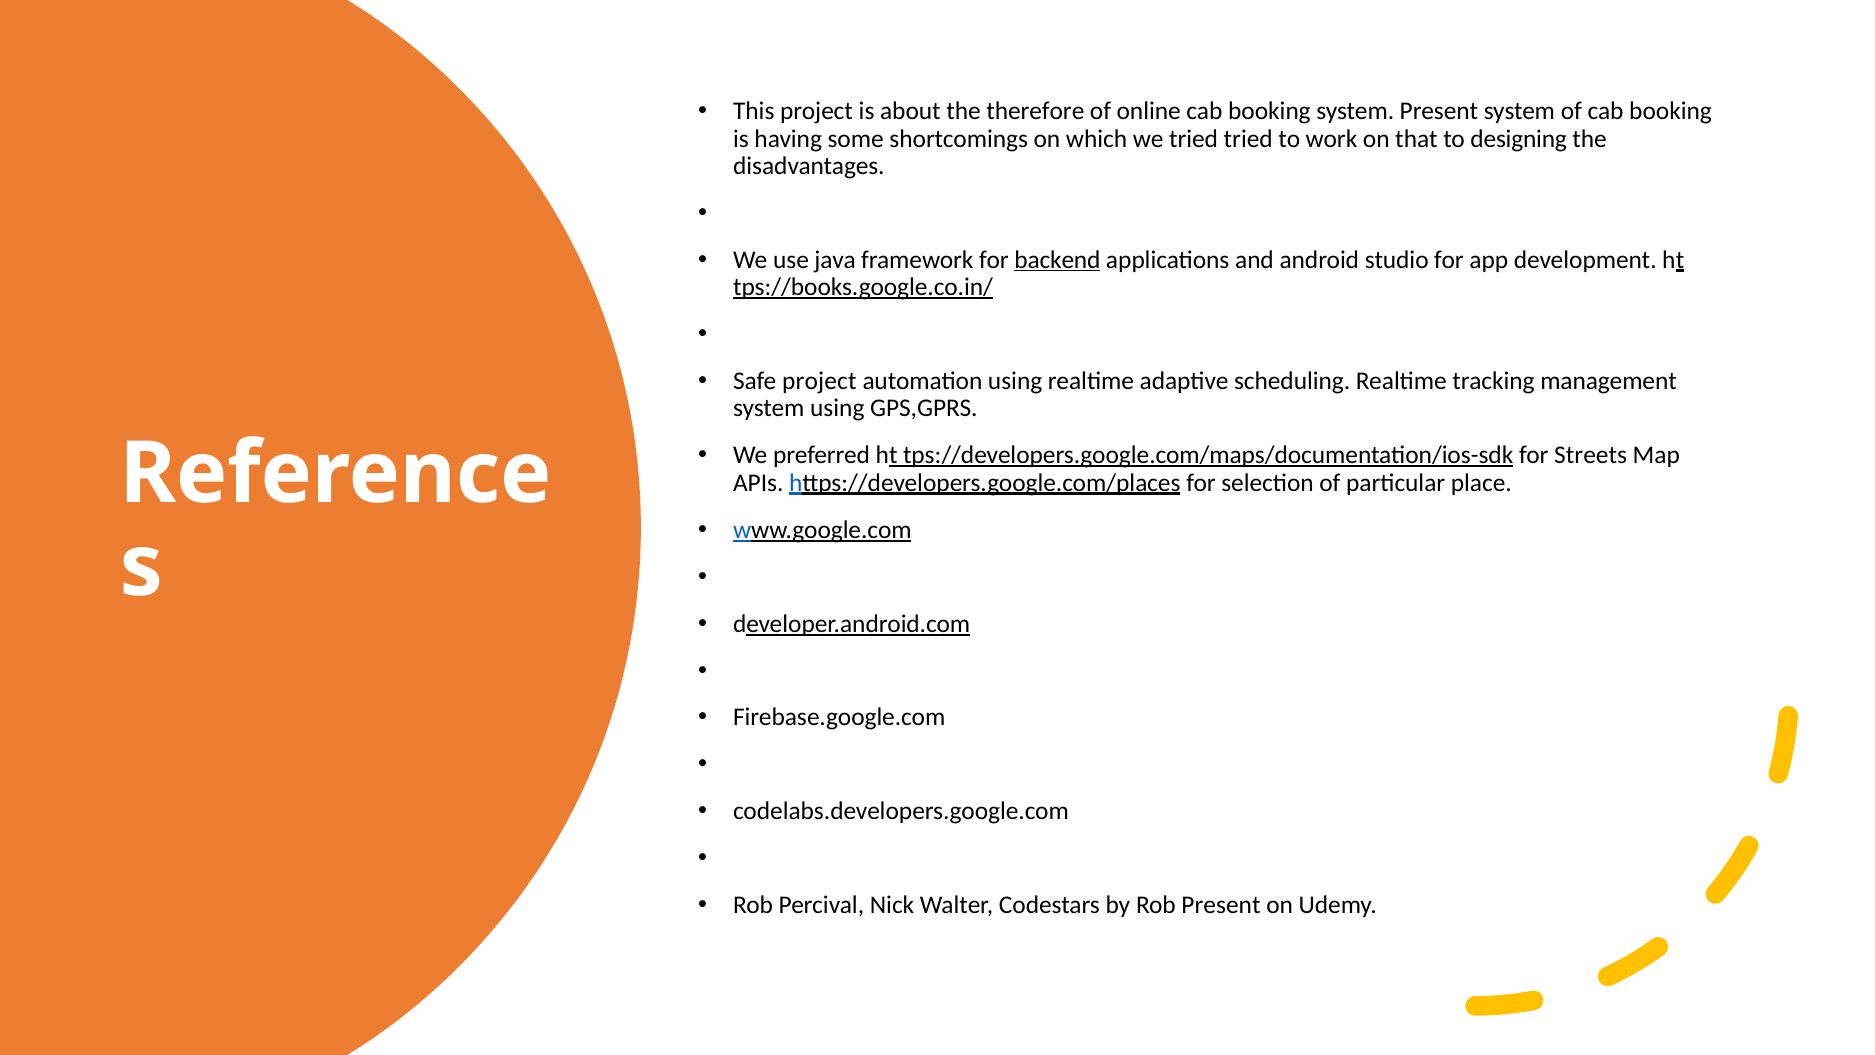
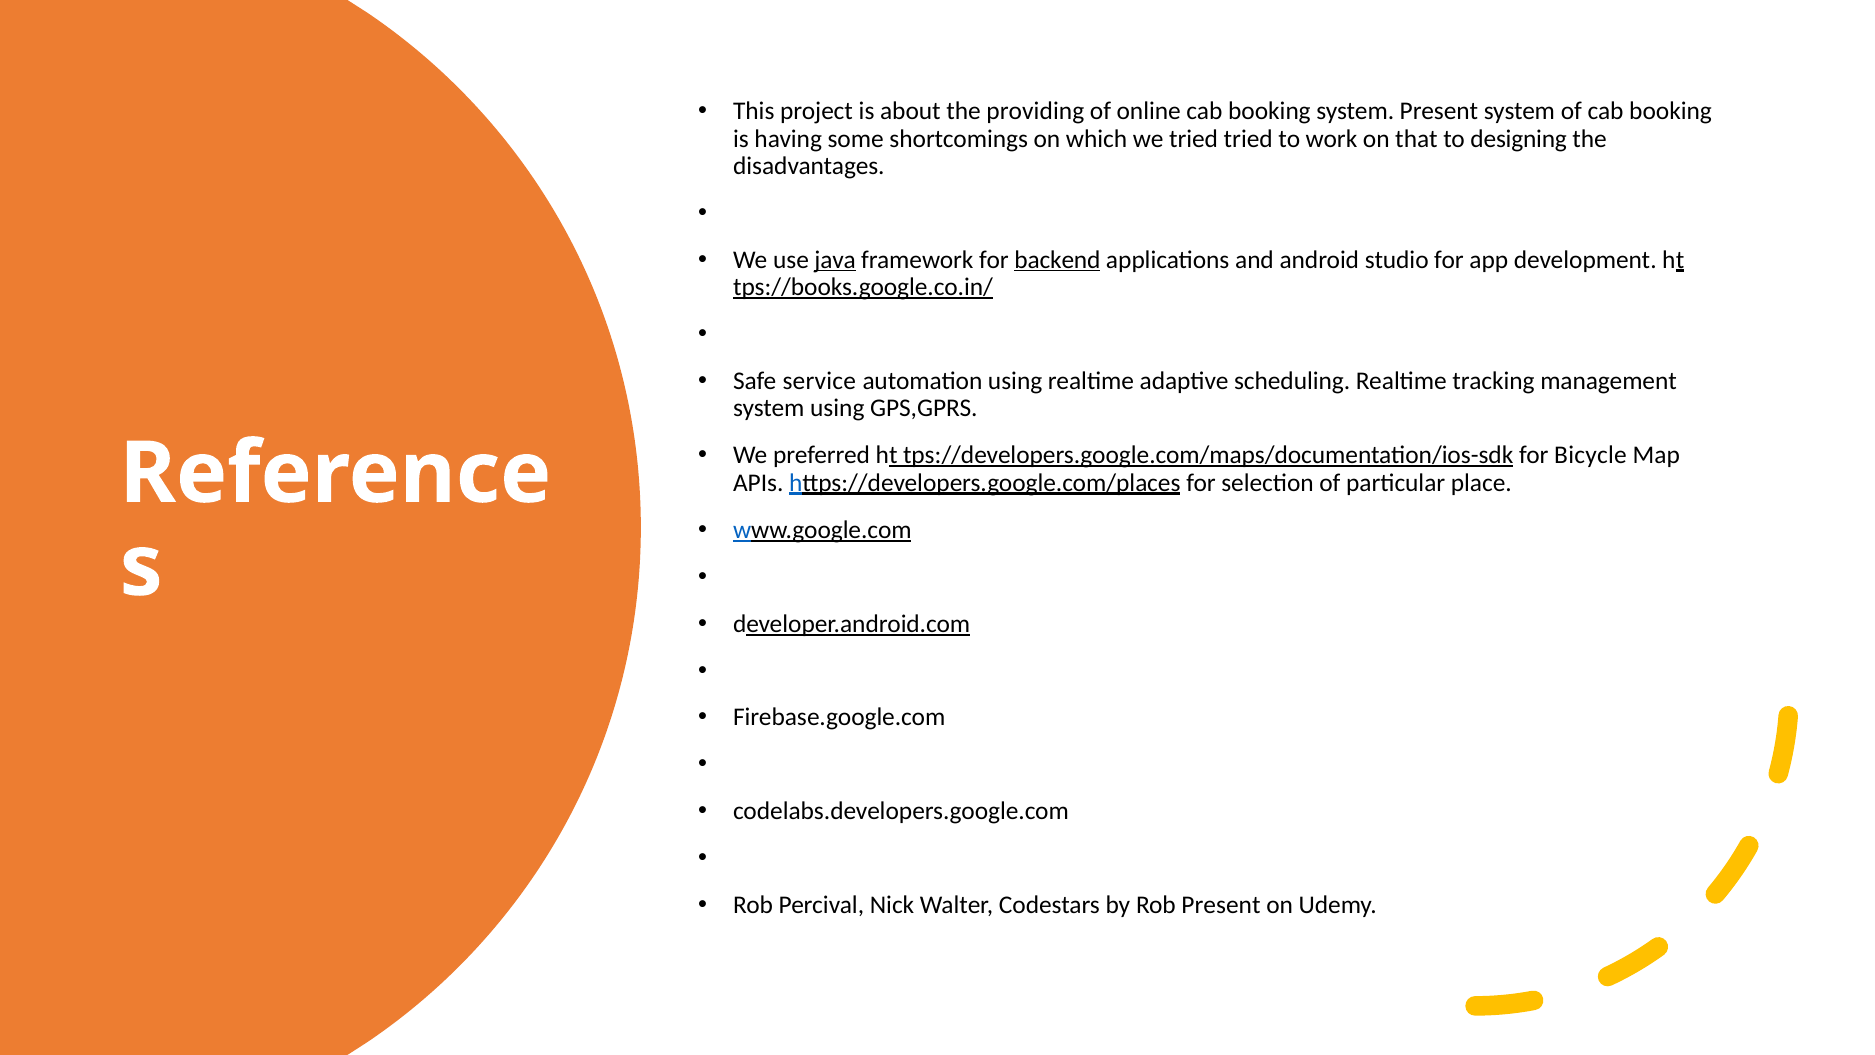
therefore: therefore -> providing (1035, 111)
java underline: none -> present (835, 260)
Safe project: project -> service (819, 381)
Streets: Streets -> Bicycle (1591, 455)
